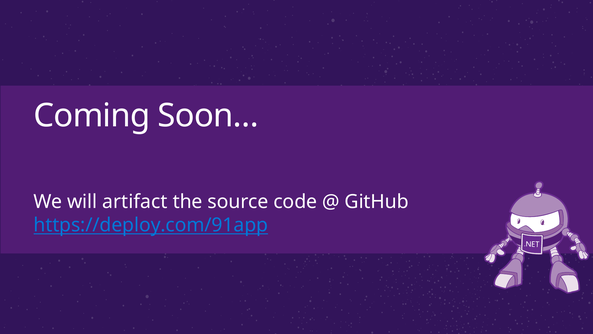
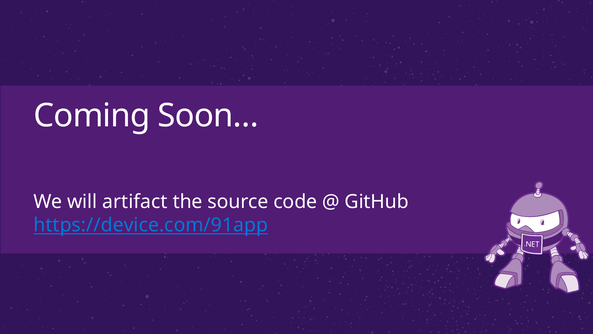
https://deploy.com/91app: https://deploy.com/91app -> https://device.com/91app (151, 225)
